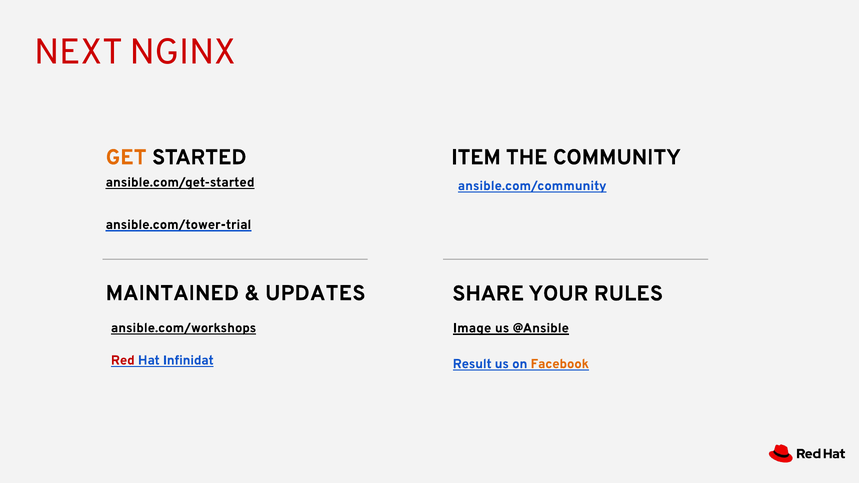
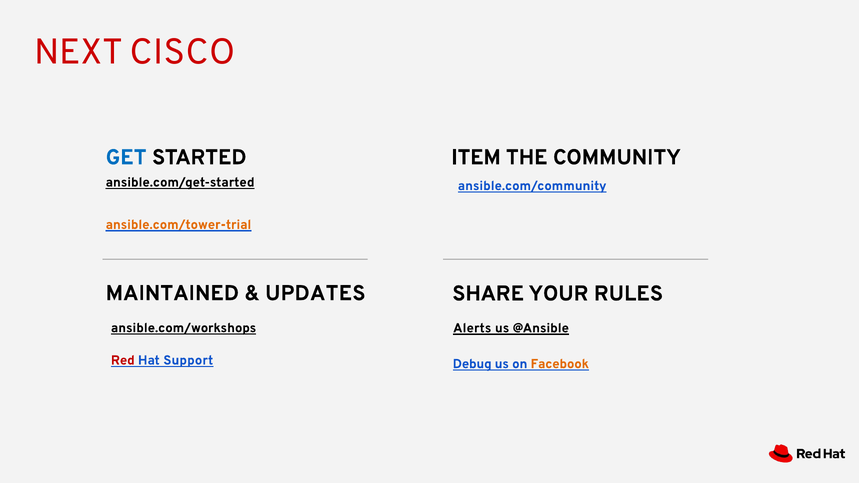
NGINX: NGINX -> CISCO (183, 52)
GET colour: orange -> blue (126, 157)
ansible.com/tower-trial colour: black -> orange (179, 225)
Image: Image -> Alerts (472, 328)
Infinidat: Infinidat -> Support (188, 360)
Result: Result -> Debug (472, 364)
